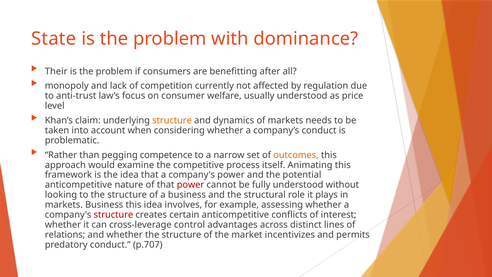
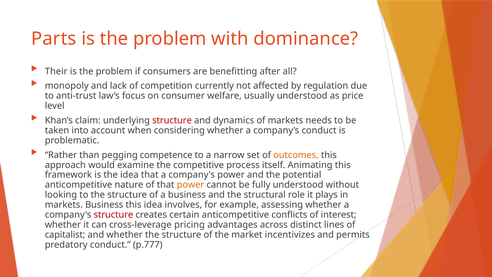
State: State -> Parts (54, 39)
structure colour: orange -> red (172, 120)
power colour: red -> orange (190, 185)
control: control -> pricing (189, 225)
relations: relations -> capitalist (65, 235)
p.707: p.707 -> p.777 (148, 245)
